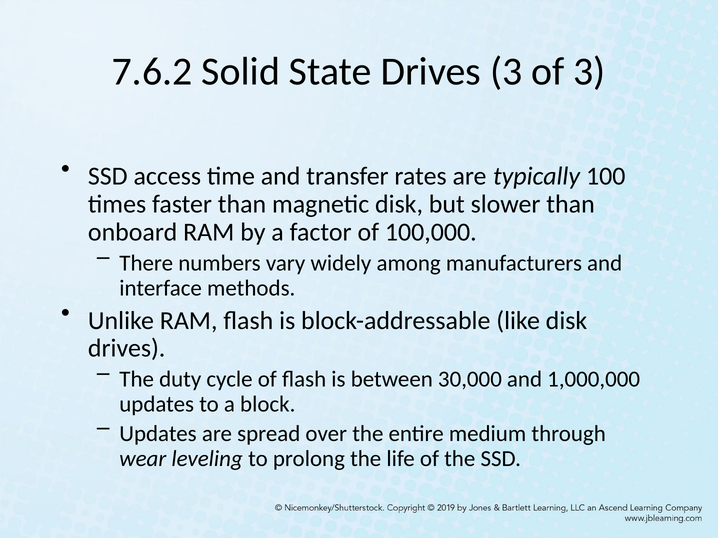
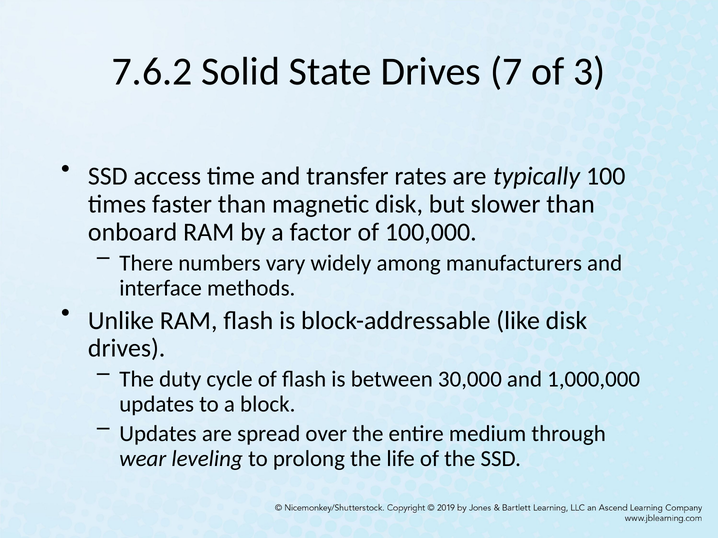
Drives 3: 3 -> 7 (506, 72)
